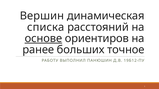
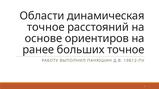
Вершин: Вершин -> Области (42, 16)
списка: списка -> точное (46, 27)
основе underline: present -> none (43, 39)
